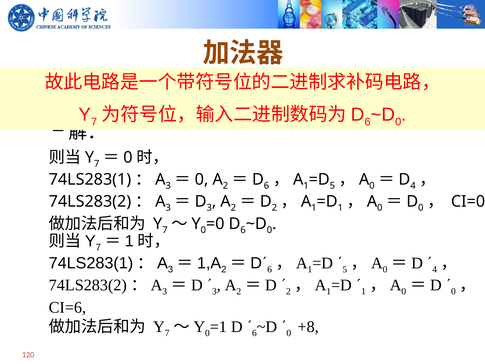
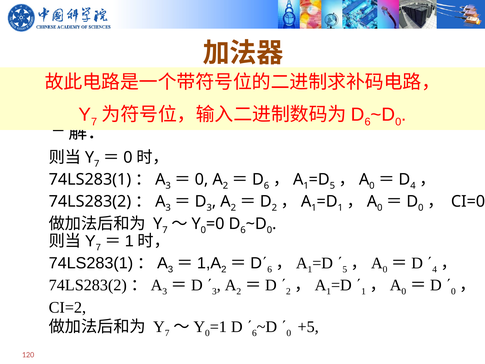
CI=6: CI=6 -> CI=2 (67, 307)
+8: +8 -> +5 (308, 327)
